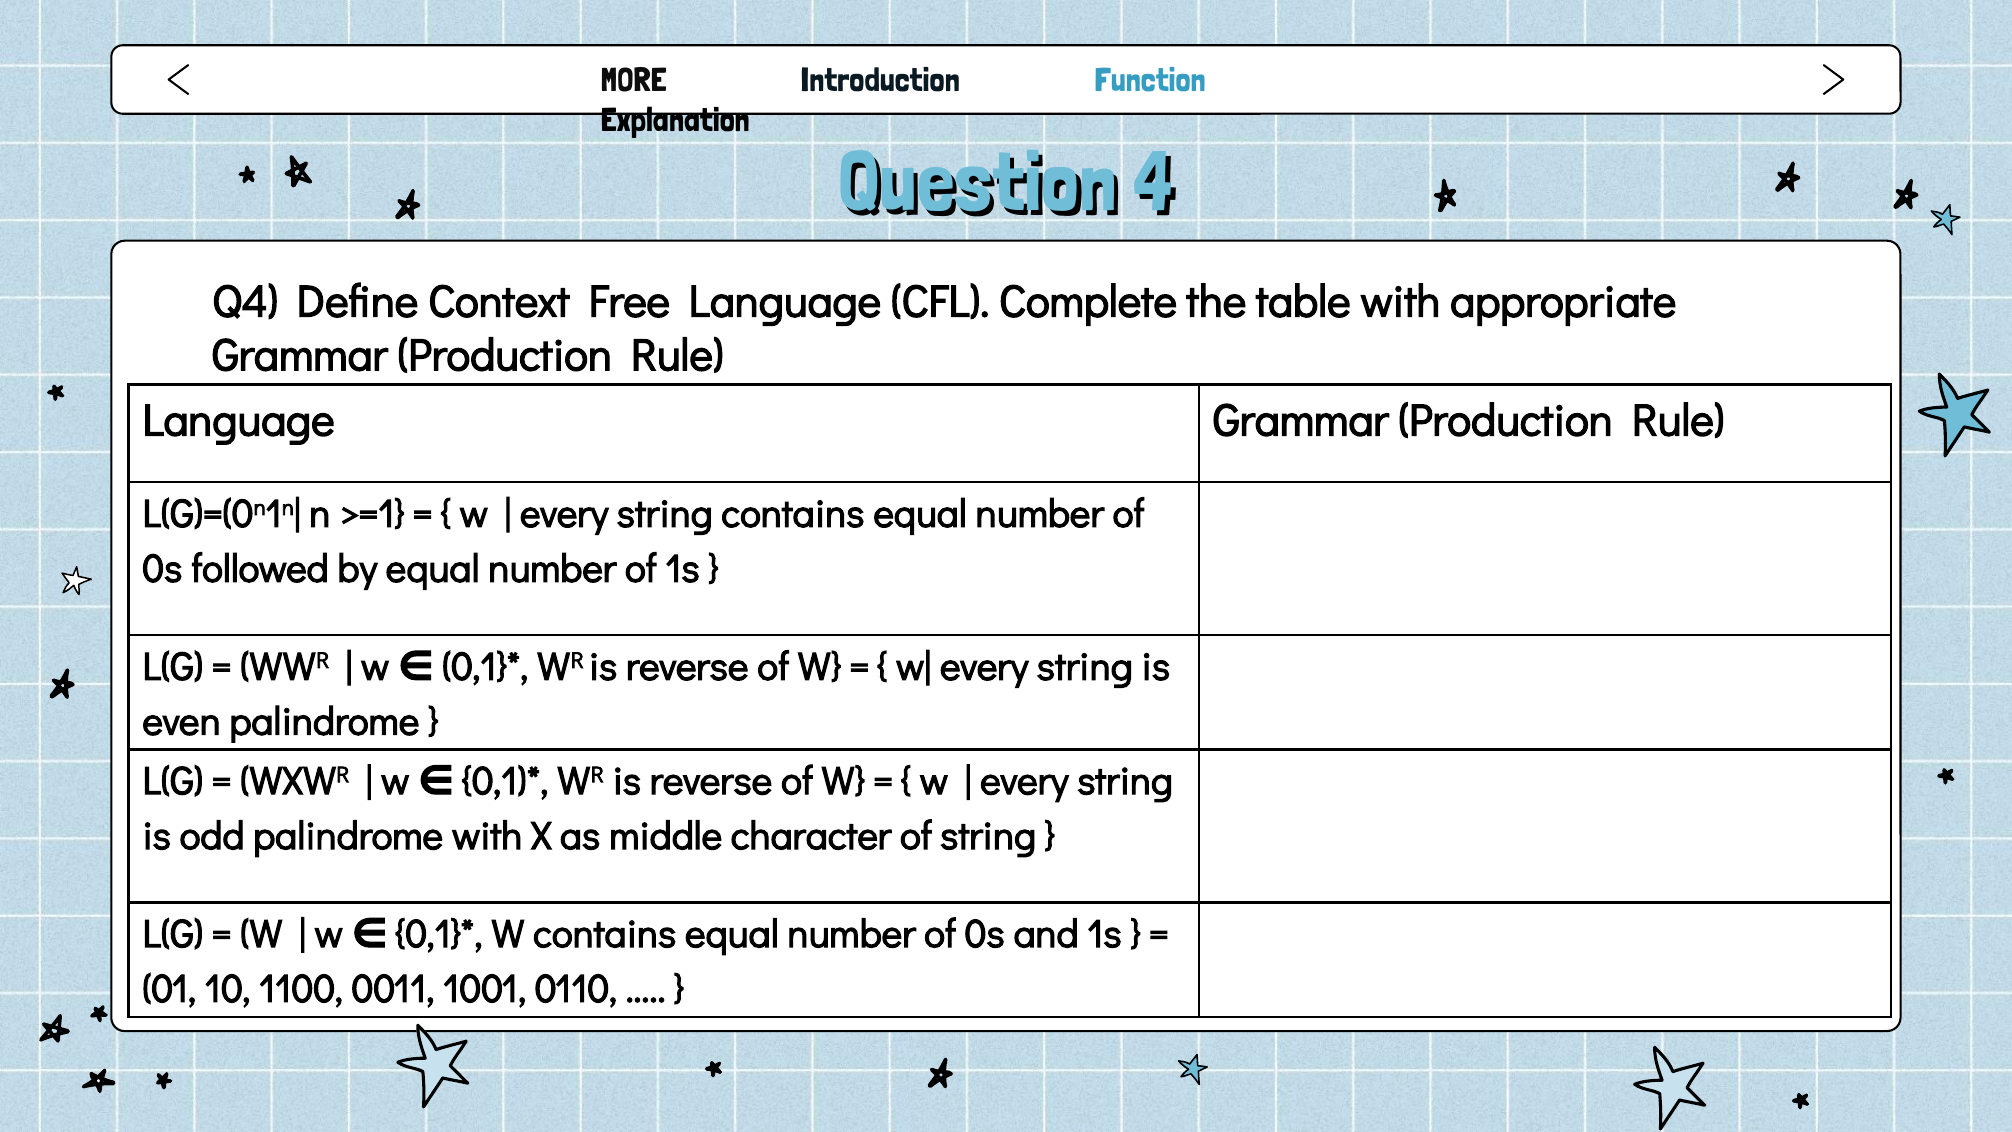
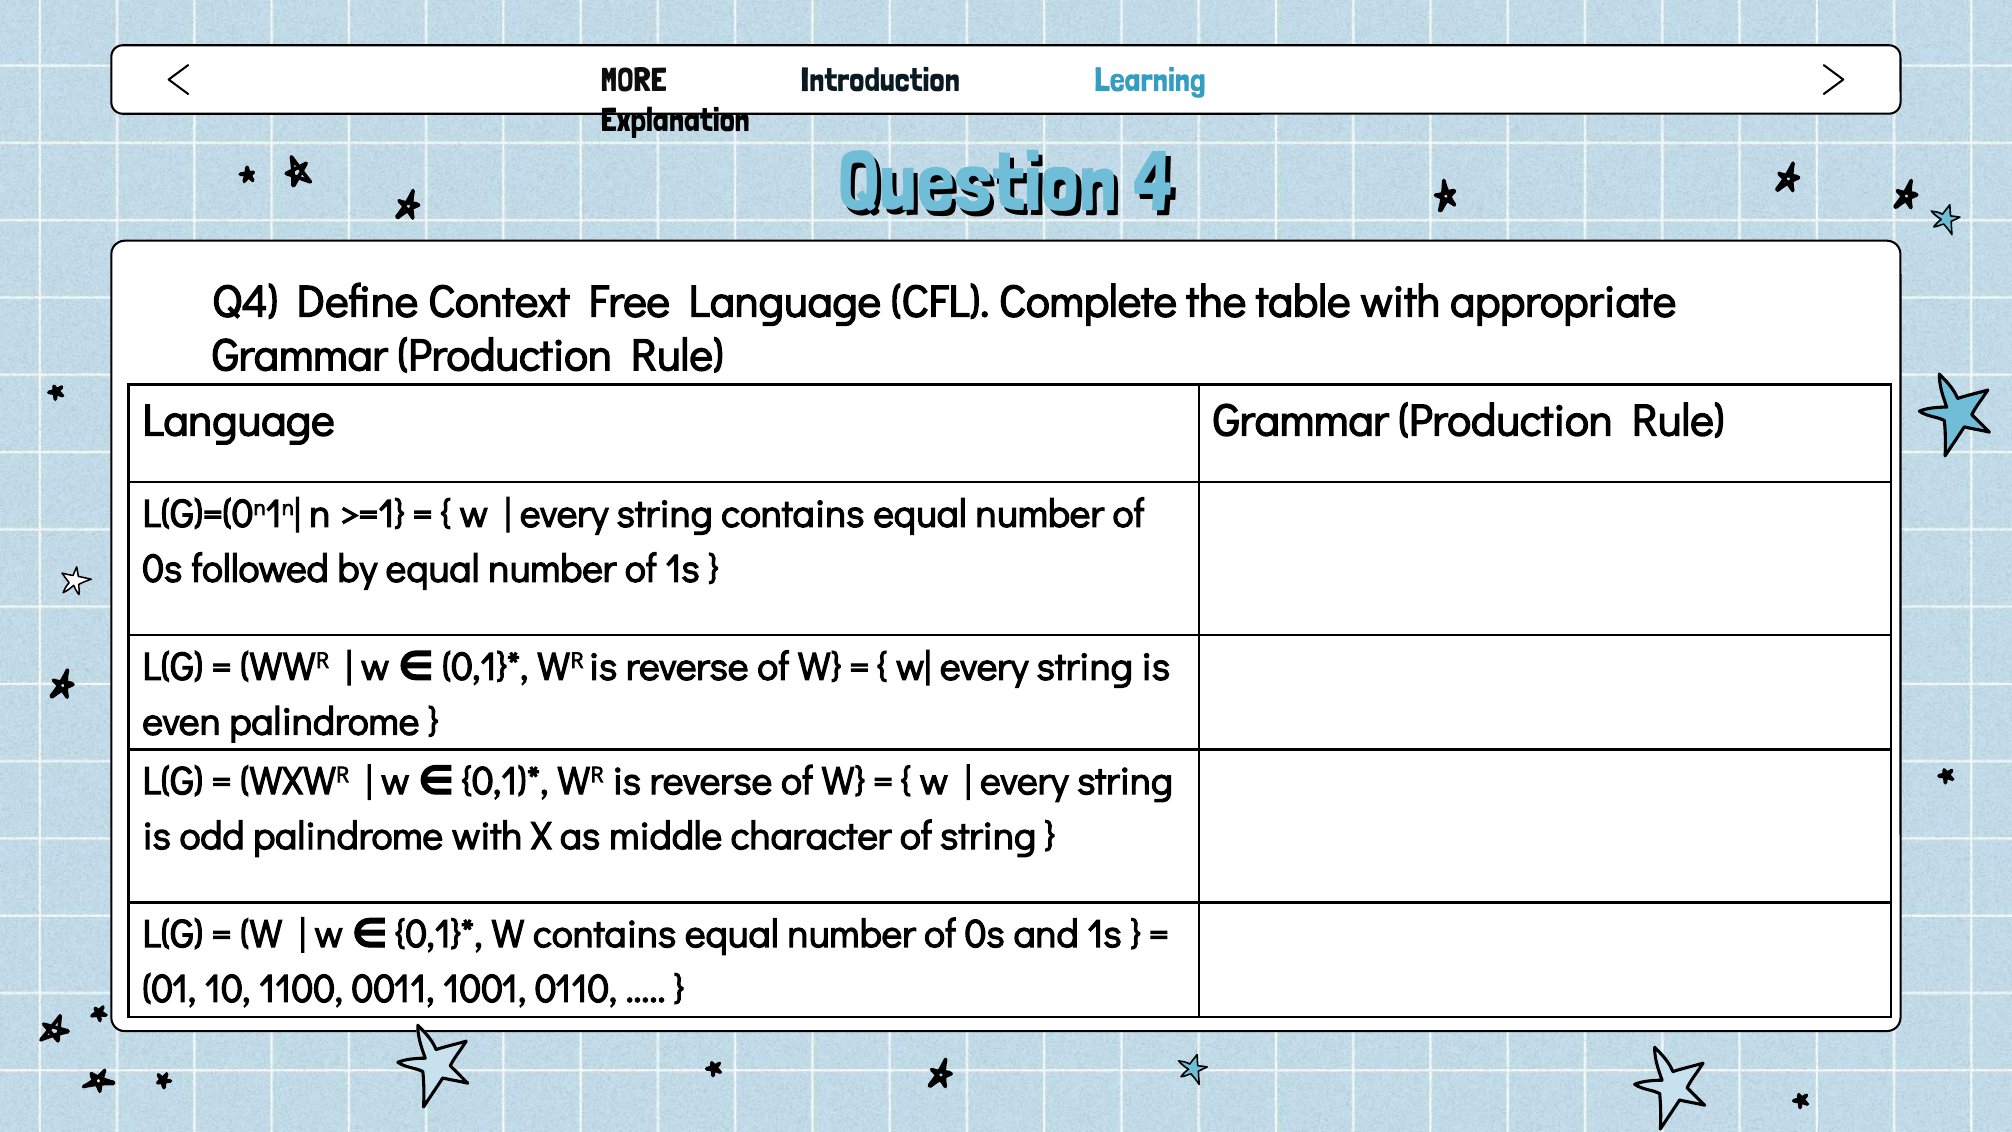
Function: Function -> Learning (1150, 81)
